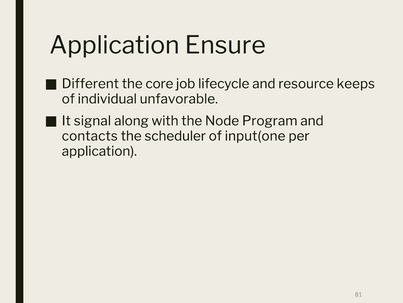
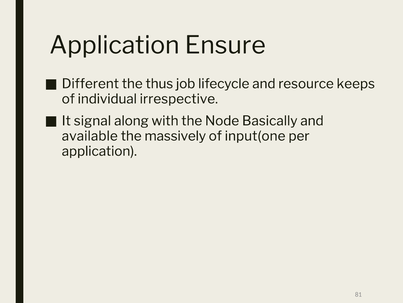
core: core -> thus (159, 84)
unfavorable: unfavorable -> irrespective (179, 99)
Program: Program -> Basically (270, 121)
contacts: contacts -> available (90, 136)
scheduler: scheduler -> massively (175, 136)
